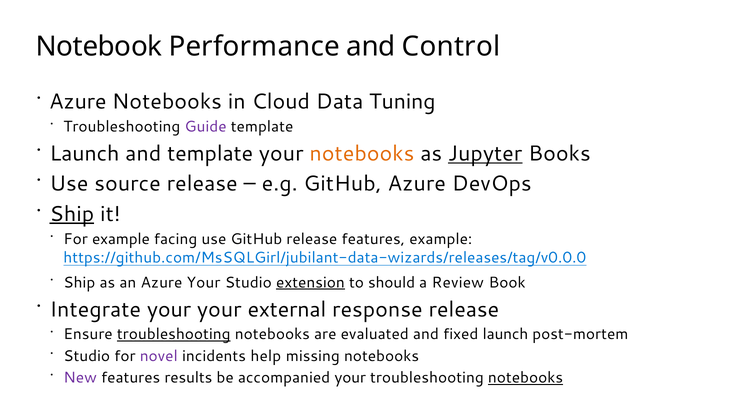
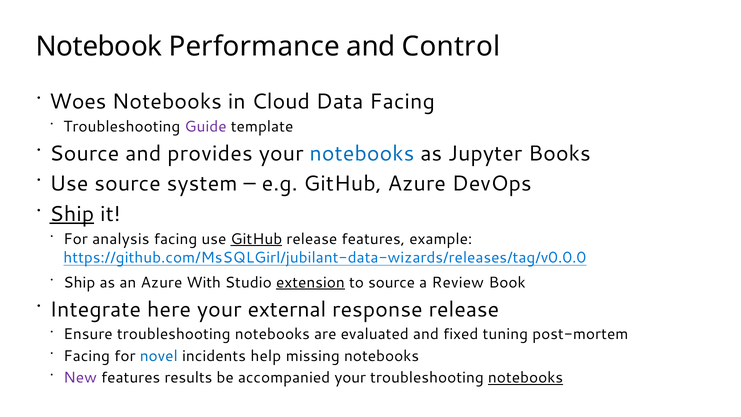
Azure: Azure -> Woes (78, 102)
Data Tuning: Tuning -> Facing (402, 102)
Launch: Launch -> Source (84, 154)
and template: template -> provides (210, 154)
notebooks colour: orange -> blue (362, 154)
Jupyter underline: present -> none (485, 154)
source release: release -> system (202, 184)
For example: example -> analysis (121, 239)
GitHub underline: none -> present (256, 239)
Azure Your: Your -> With (204, 282)
to should: should -> source (392, 282)
Integrate your: your -> here (169, 309)
troubleshooting underline: present -> none (174, 334)
fixed launch: launch -> tuning (505, 334)
Studio: Studio -> Facing (87, 356)
novel colour: purple -> blue (159, 356)
